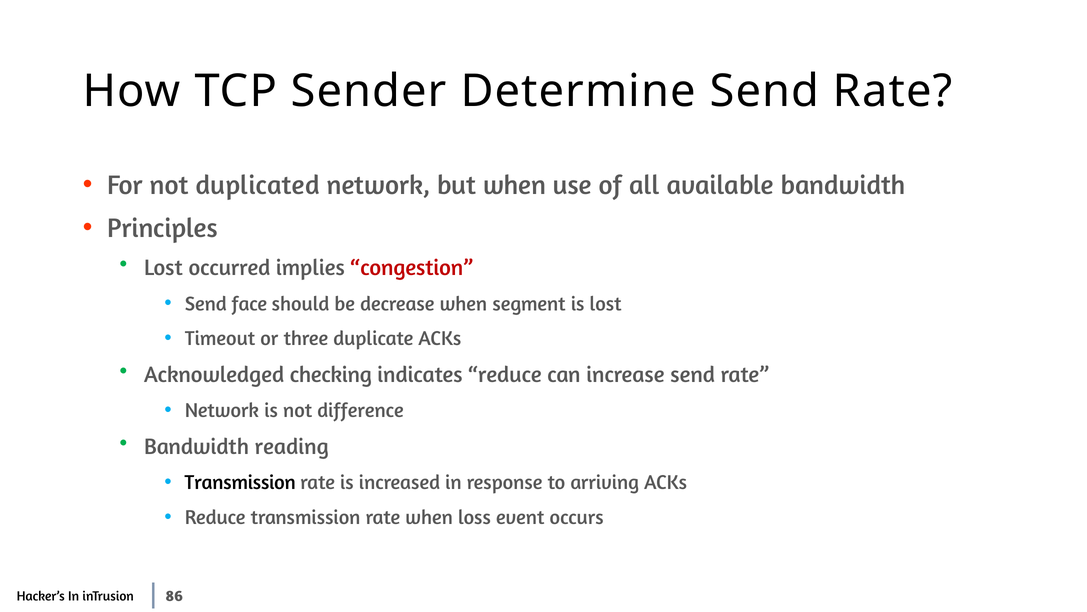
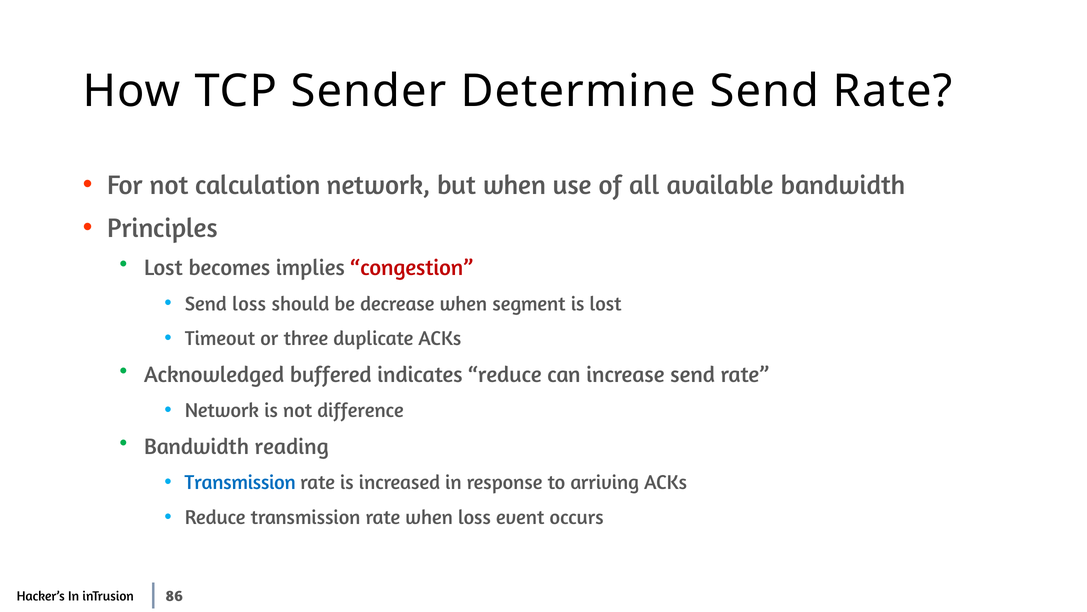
duplicated: duplicated -> calculation (258, 185)
occurred: occurred -> becomes (229, 268)
Send face: face -> loss (249, 304)
checking: checking -> buffered (331, 374)
Transmission colour: black -> blue (240, 482)
